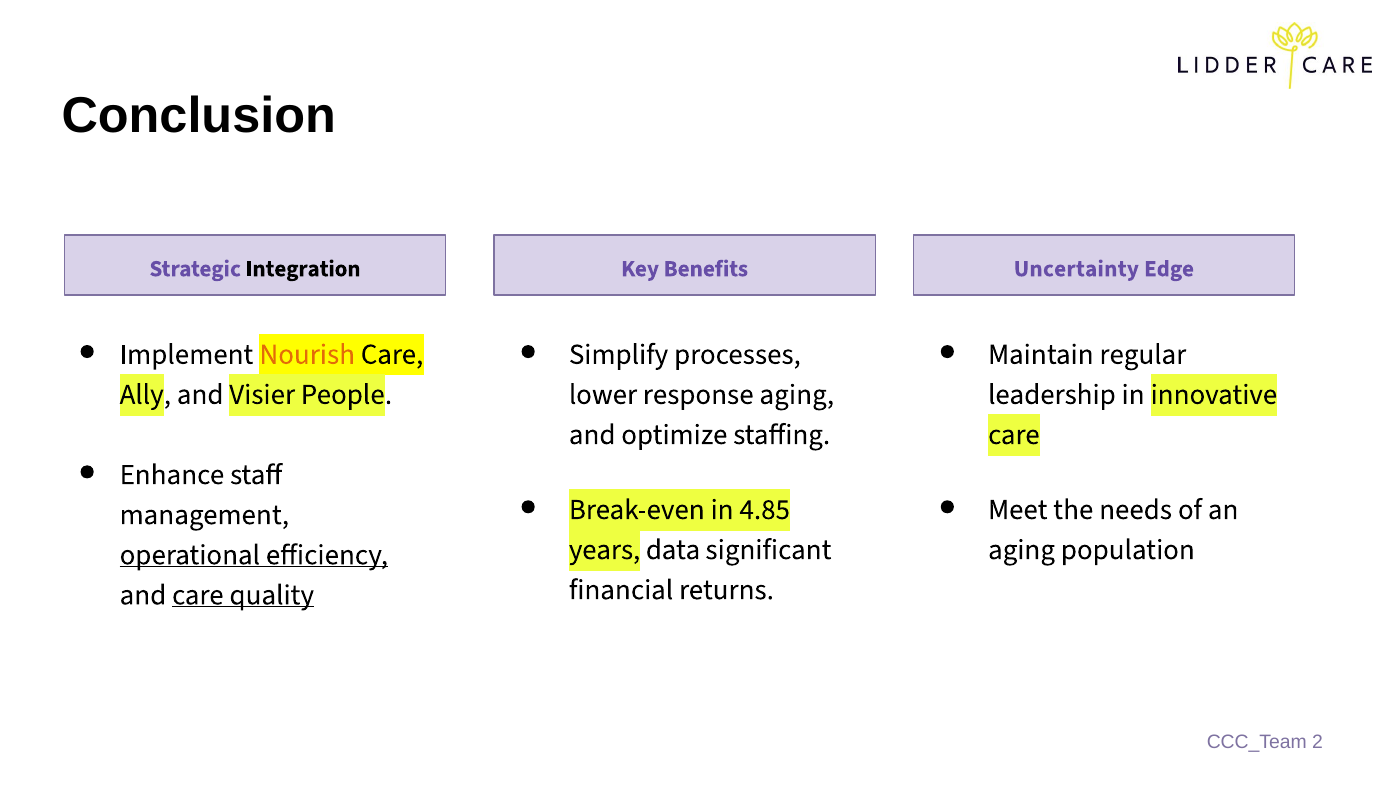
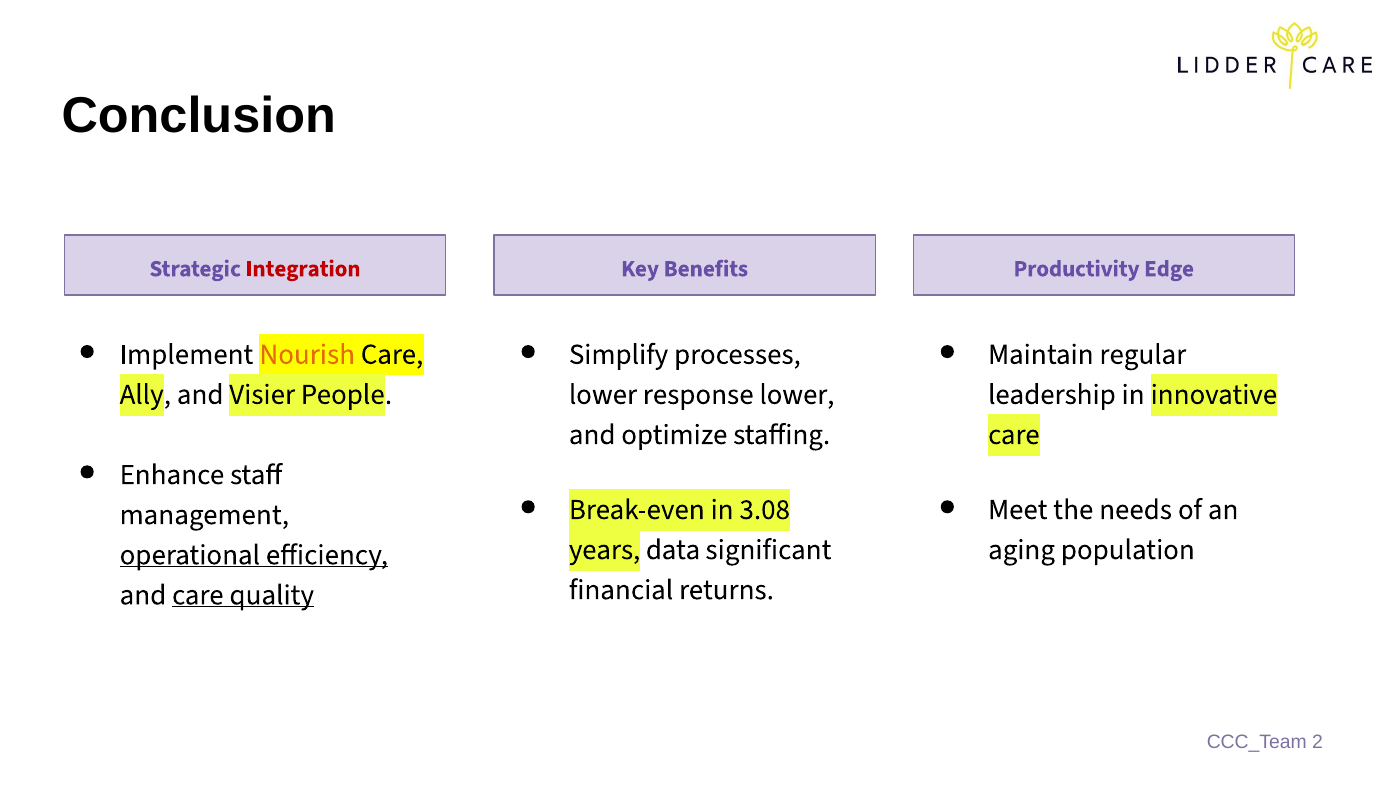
Integration colour: black -> red (303, 269)
Uncertainty: Uncertainty -> Productivity (1077, 269)
response aging: aging -> lower (797, 394)
4.85: 4.85 -> 3.08 (765, 510)
